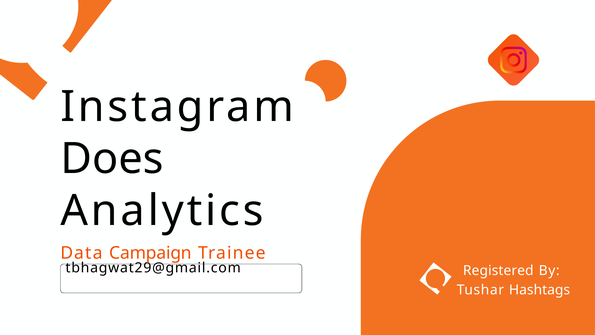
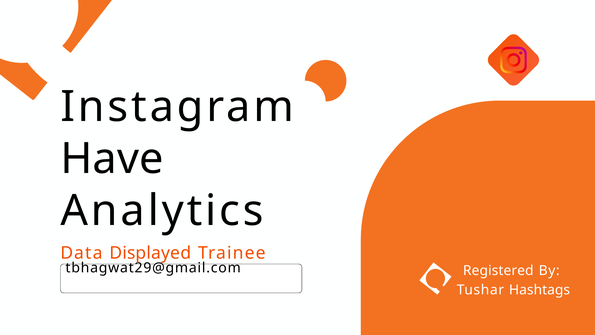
Does: Does -> Have (112, 159)
Campaign: Campaign -> Displayed (150, 253)
